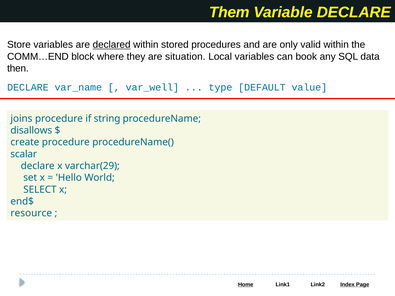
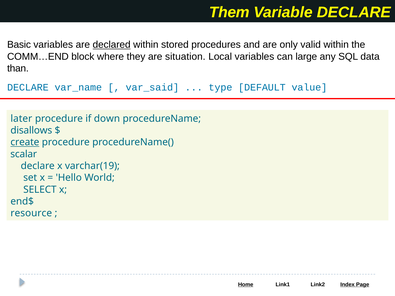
Store: Store -> Basic (19, 45)
book: book -> large (306, 57)
then: then -> than (18, 68)
var_well: var_well -> var_said (152, 88)
joins: joins -> later (21, 119)
string: string -> down (107, 119)
create underline: none -> present (25, 142)
varchar(29: varchar(29 -> varchar(19 (92, 166)
